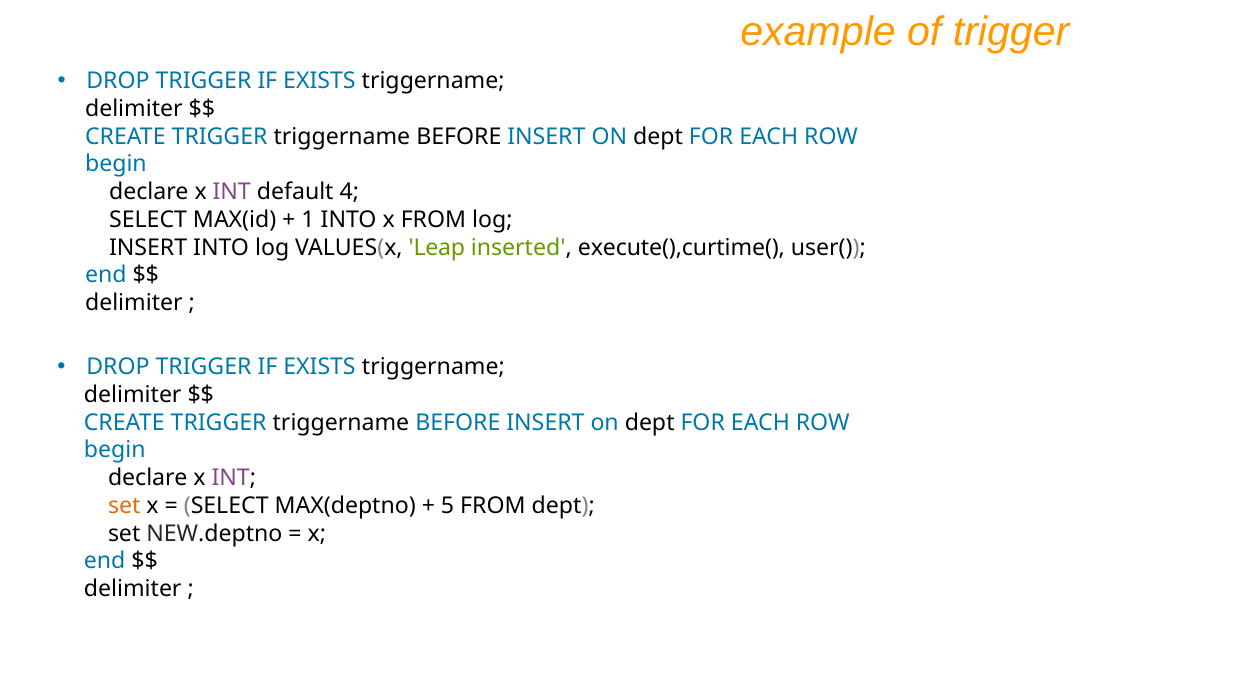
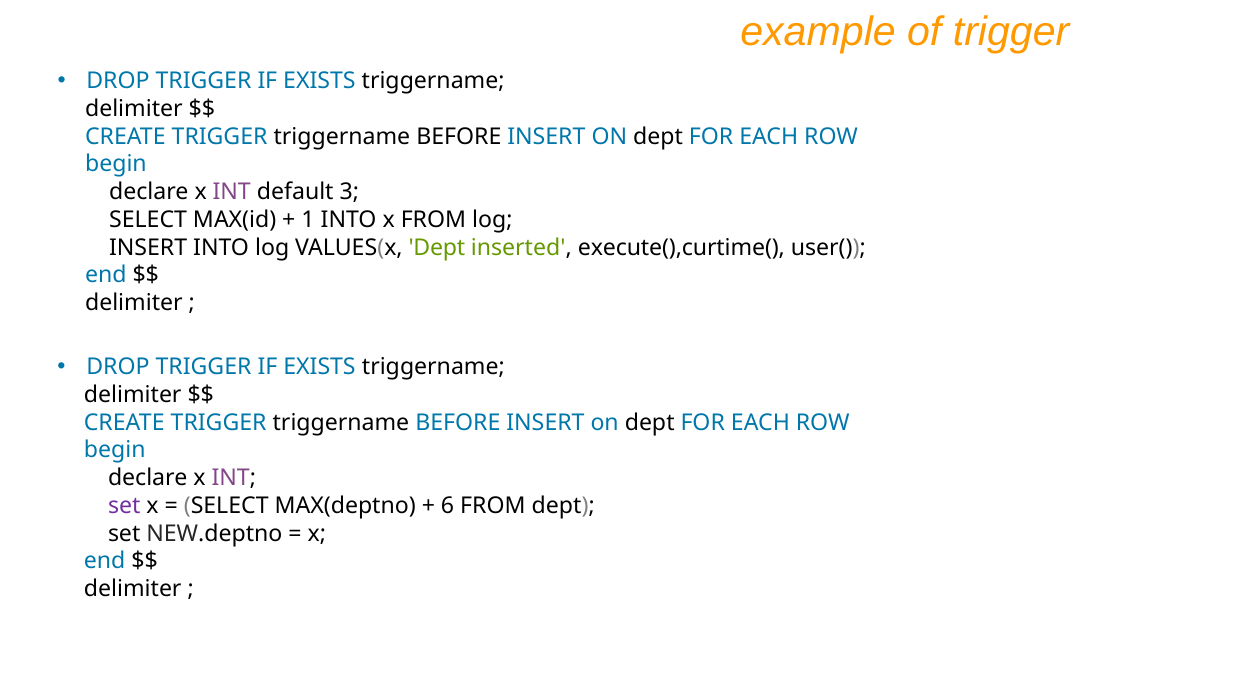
4: 4 -> 3 (349, 192)
VALUES(x Leap: Leap -> Dept (437, 248)
set colour: orange -> purple (124, 506)
5: 5 -> 6 (448, 506)
